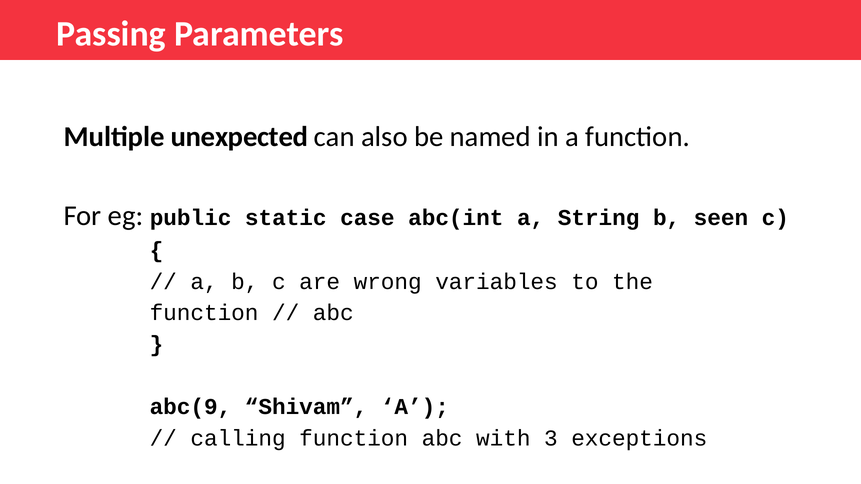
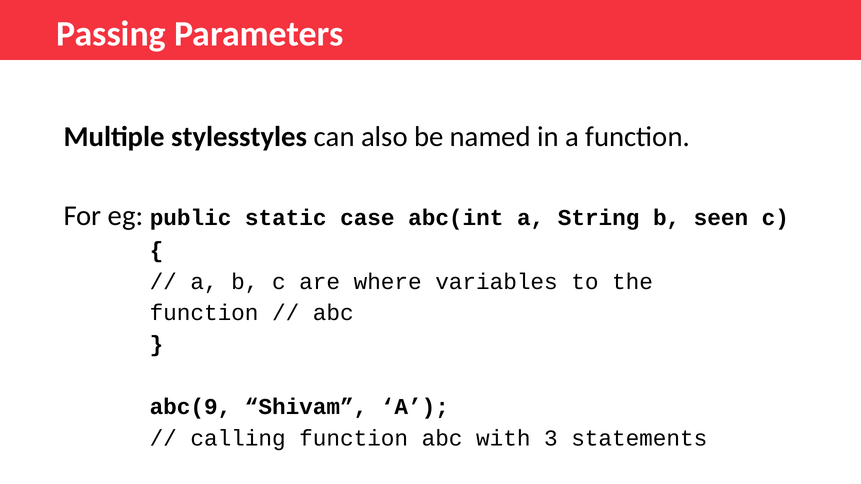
unexpected: unexpected -> stylesstyles (239, 137)
wrong: wrong -> where (388, 282)
exceptions: exceptions -> statements (639, 438)
